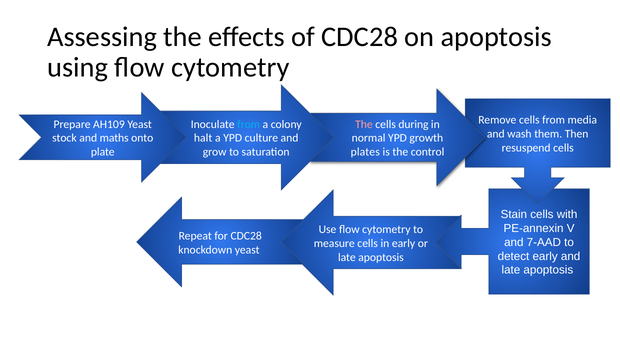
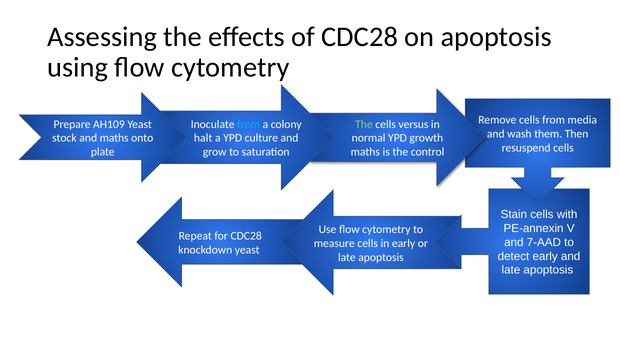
The colour: pink -> light green (364, 125)
during: during -> versus (413, 125)
plates: plates -> maths (365, 152)
